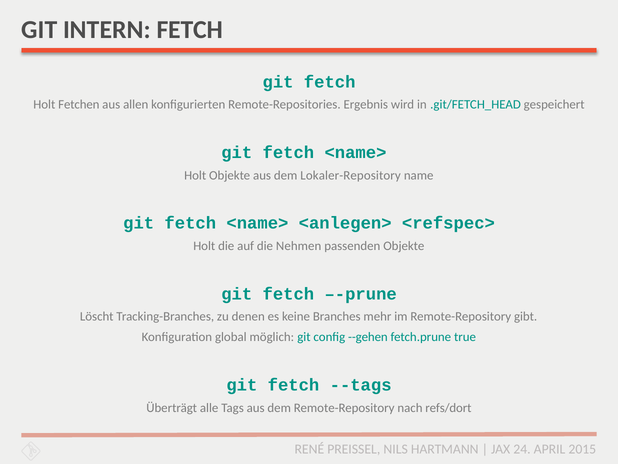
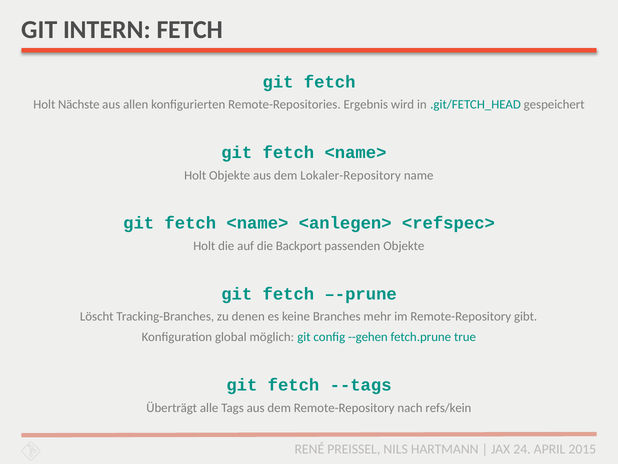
Fetchen: Fetchen -> Nächste (79, 105)
Nehmen: Nehmen -> Backport (299, 246)
refs/dort: refs/dort -> refs/kein (448, 407)
